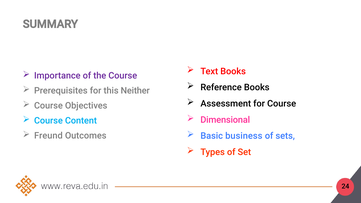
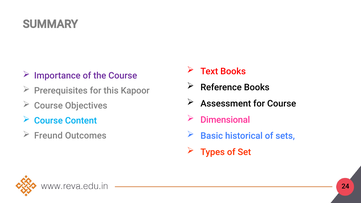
Neither: Neither -> Kapoor (135, 91)
business: business -> historical (244, 136)
